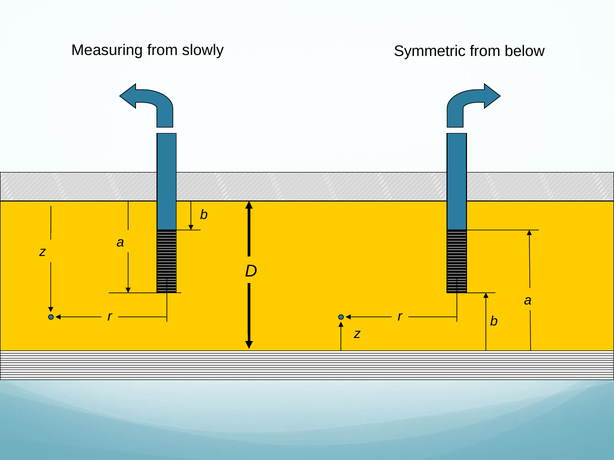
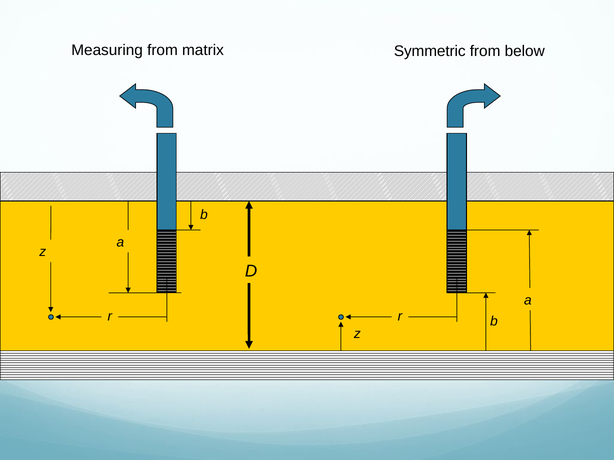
slowly: slowly -> matrix (203, 50)
